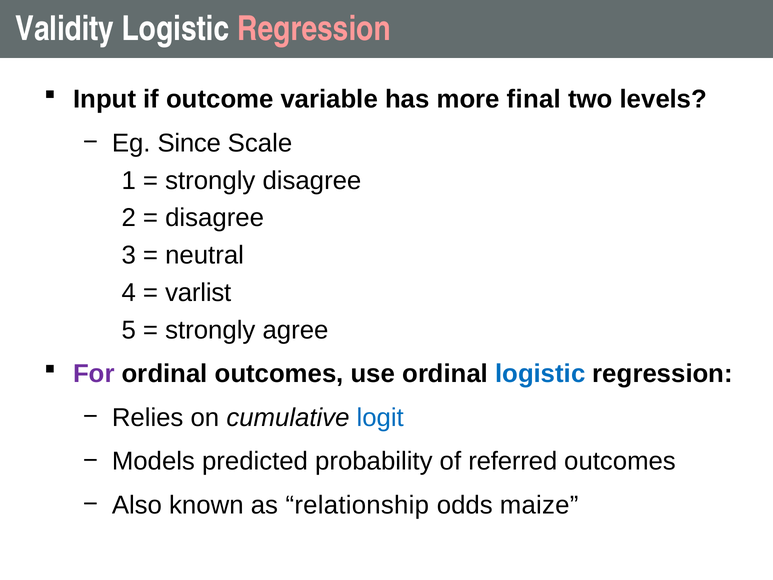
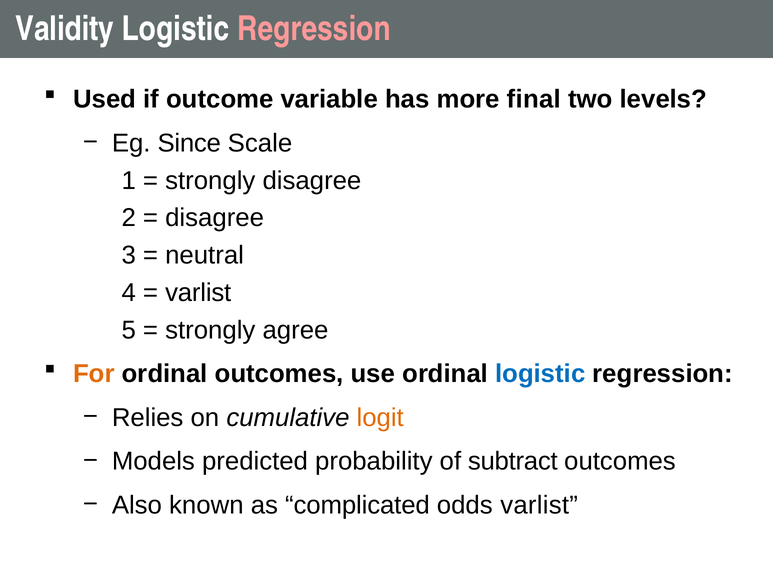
Input: Input -> Used (105, 99)
For colour: purple -> orange (94, 374)
logit colour: blue -> orange (380, 417)
referred: referred -> subtract (513, 461)
relationship: relationship -> complicated (357, 505)
odds maize: maize -> varlist (539, 505)
